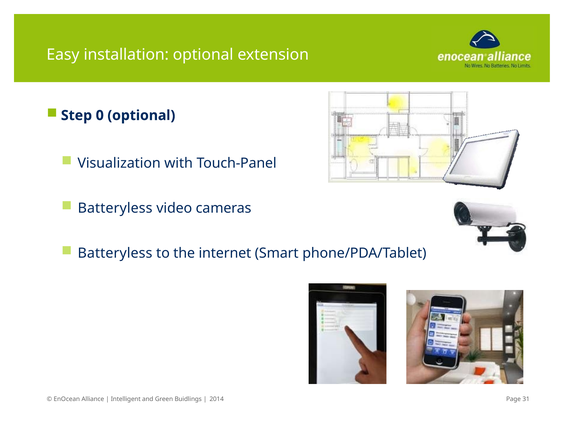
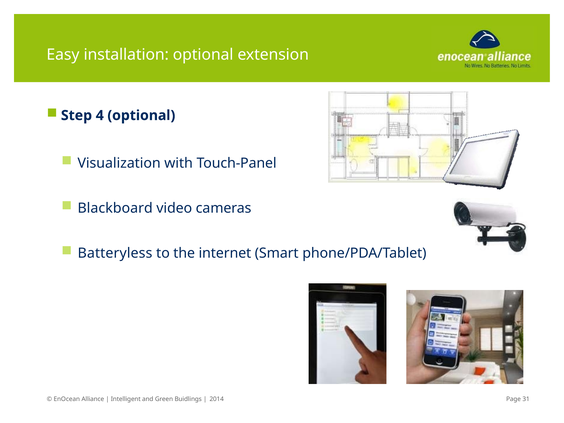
0: 0 -> 4 (100, 115)
Batteryless: Batteryless -> Blackboard (115, 208)
